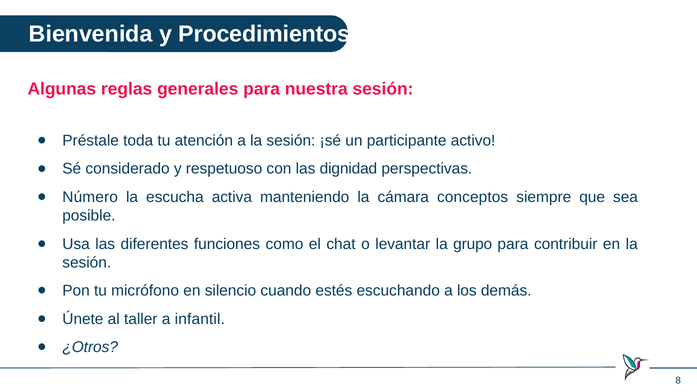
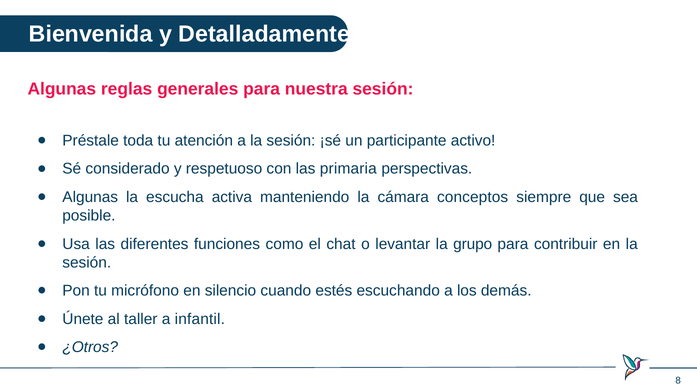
Procedimientos: Procedimientos -> Detalladamente (264, 34)
dignidad: dignidad -> primaria (348, 169)
Número: Número -> Algunas (90, 197)
